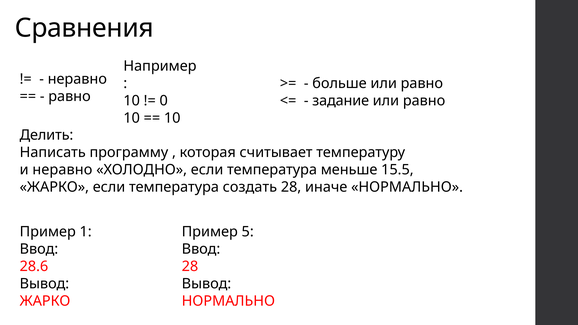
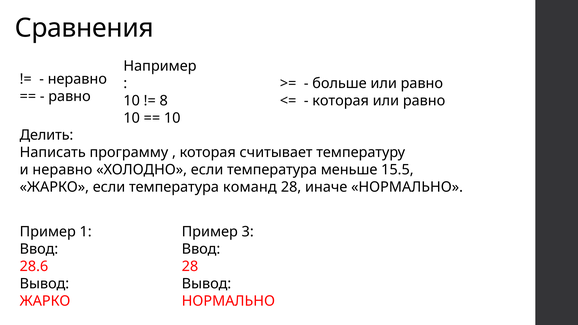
0: 0 -> 8 (164, 101)
задание: задание -> которая (341, 101)
создать: создать -> команд (250, 187)
5: 5 -> 3 (248, 232)
